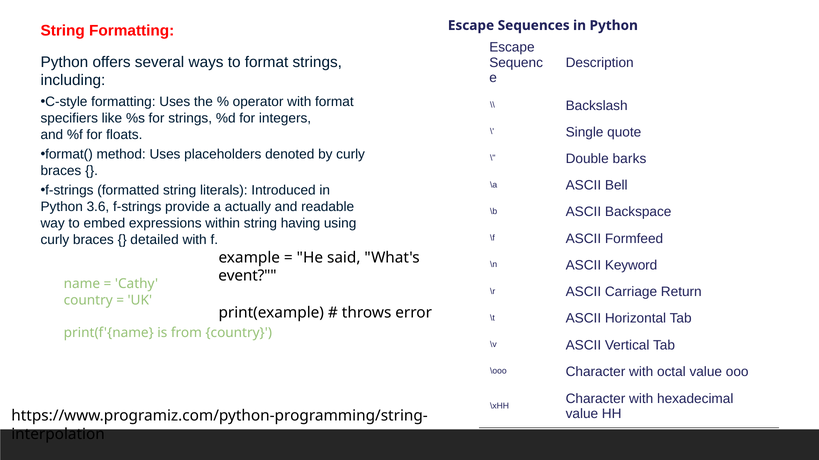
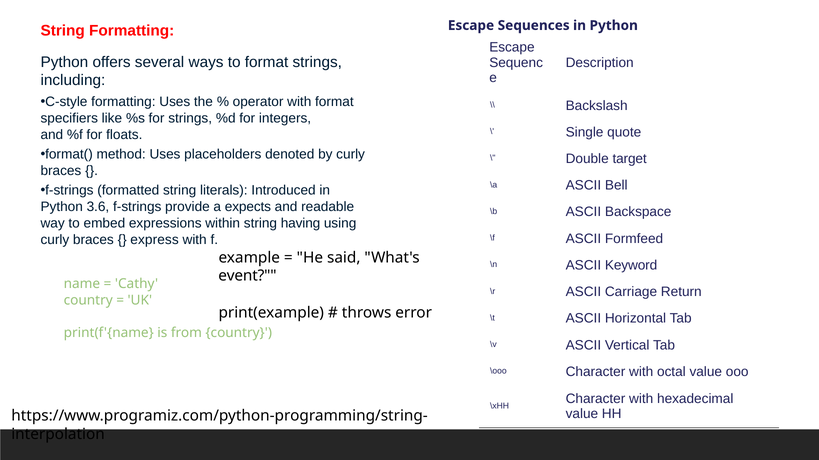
barks: barks -> target (630, 159)
actually: actually -> expects (248, 207)
detailed: detailed -> express (155, 240)
